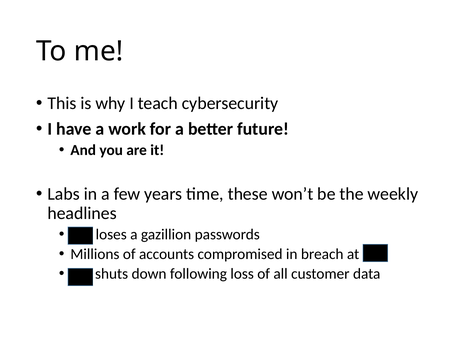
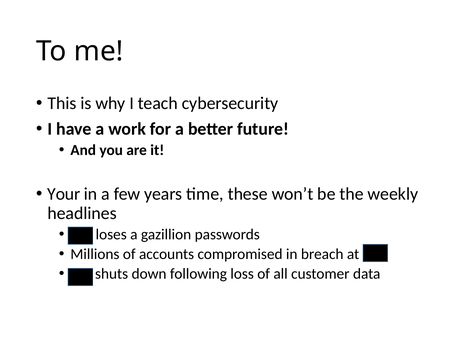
Labs: Labs -> Your (64, 194)
